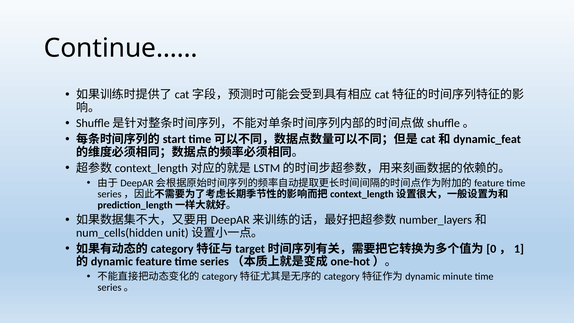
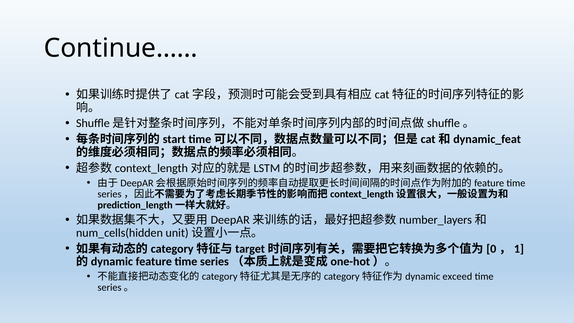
minute: minute -> exceed (457, 277)
